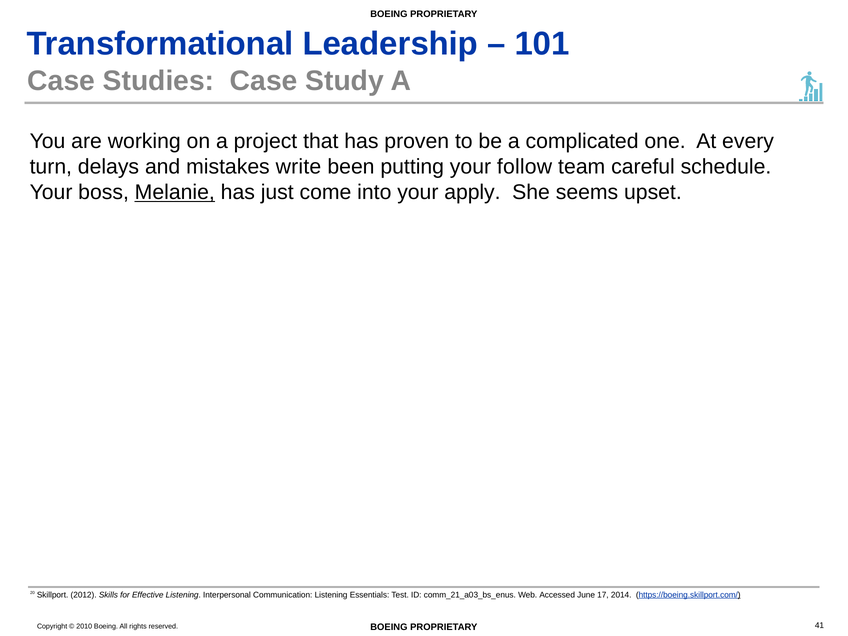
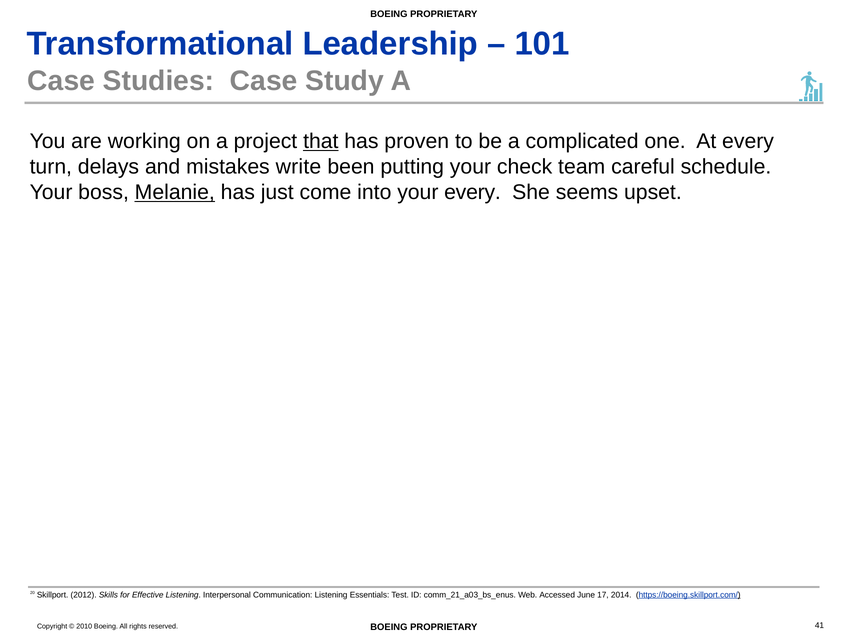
that underline: none -> present (321, 141)
follow: follow -> check (525, 167)
your apply: apply -> every (472, 192)
